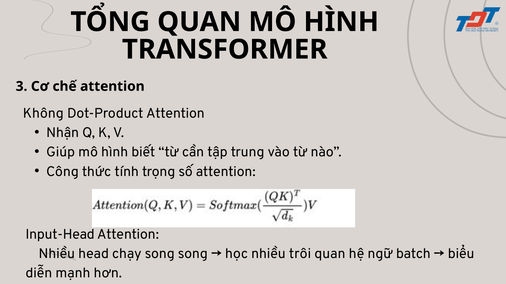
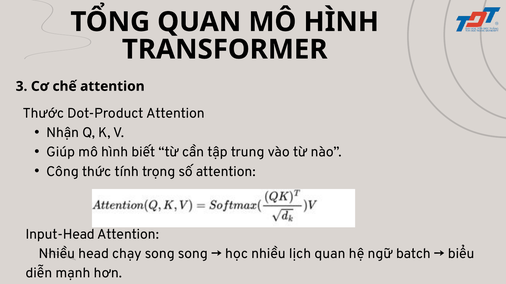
Không: Không -> Thước (43, 114)
trôi: trôi -> lịch (300, 254)
